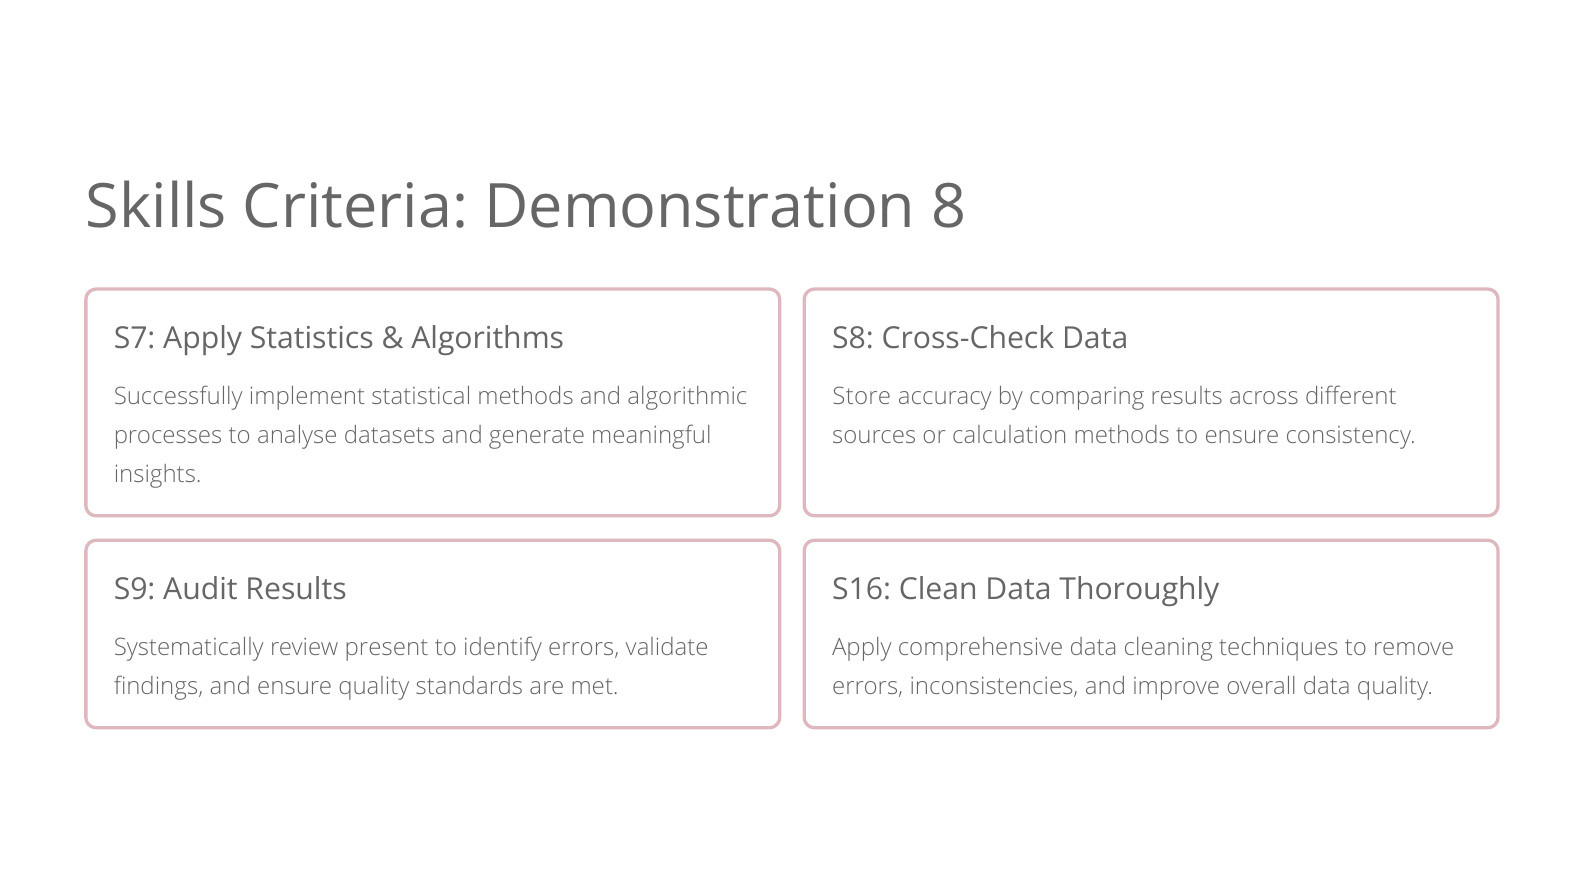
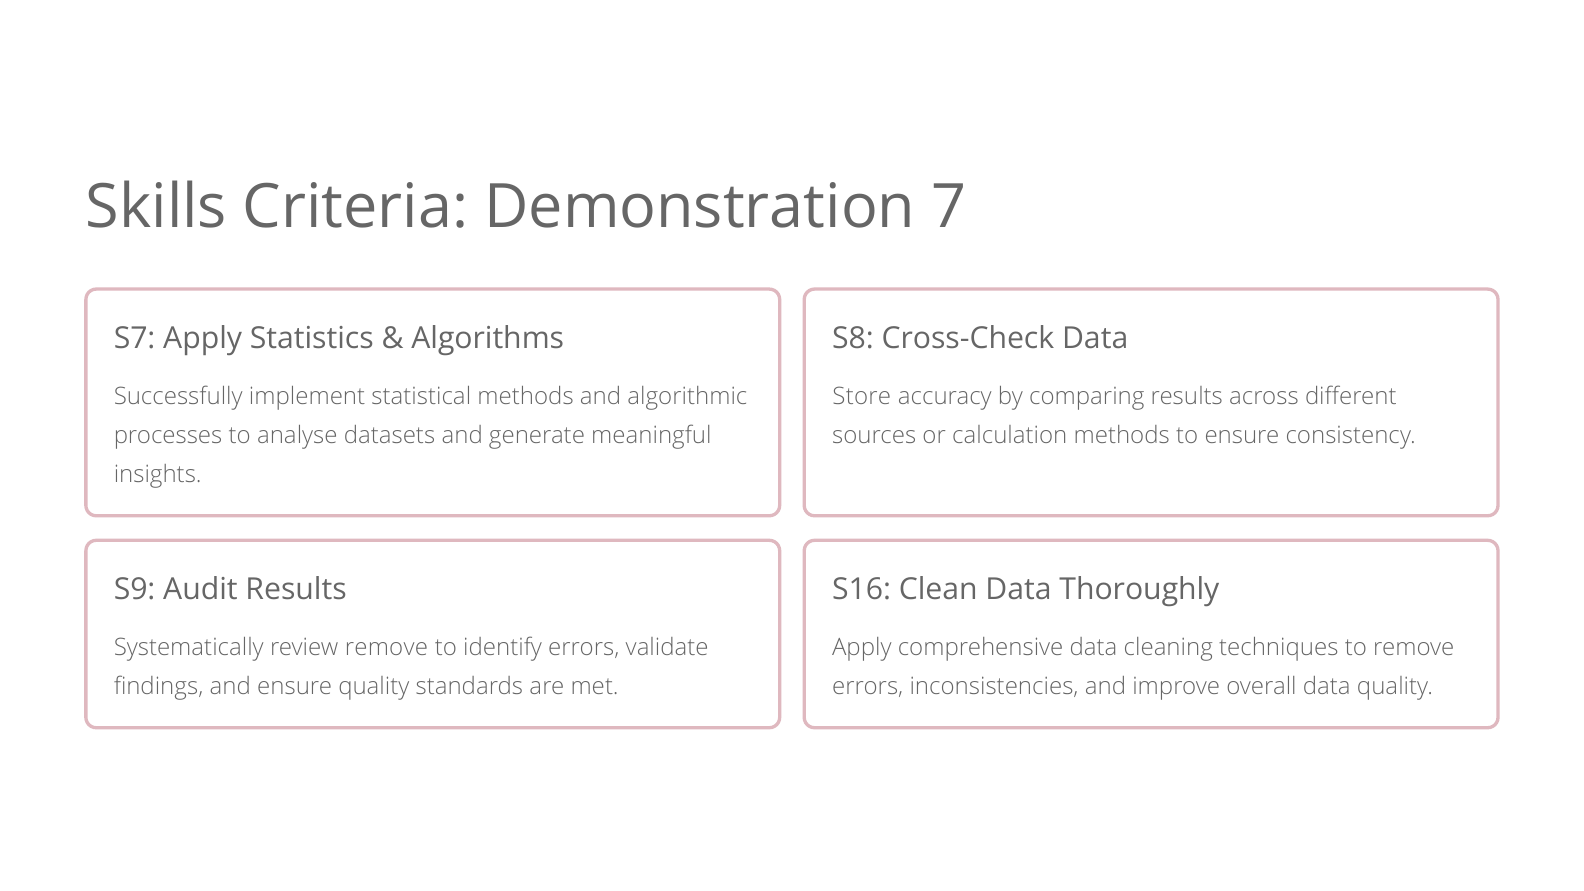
8: 8 -> 7 (949, 207)
review present: present -> remove (386, 648)
